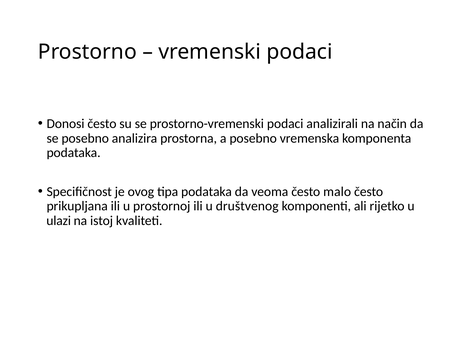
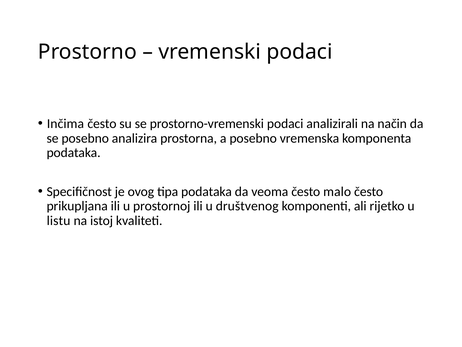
Donosi: Donosi -> Inčima (65, 123)
ulazi: ulazi -> listu (59, 220)
